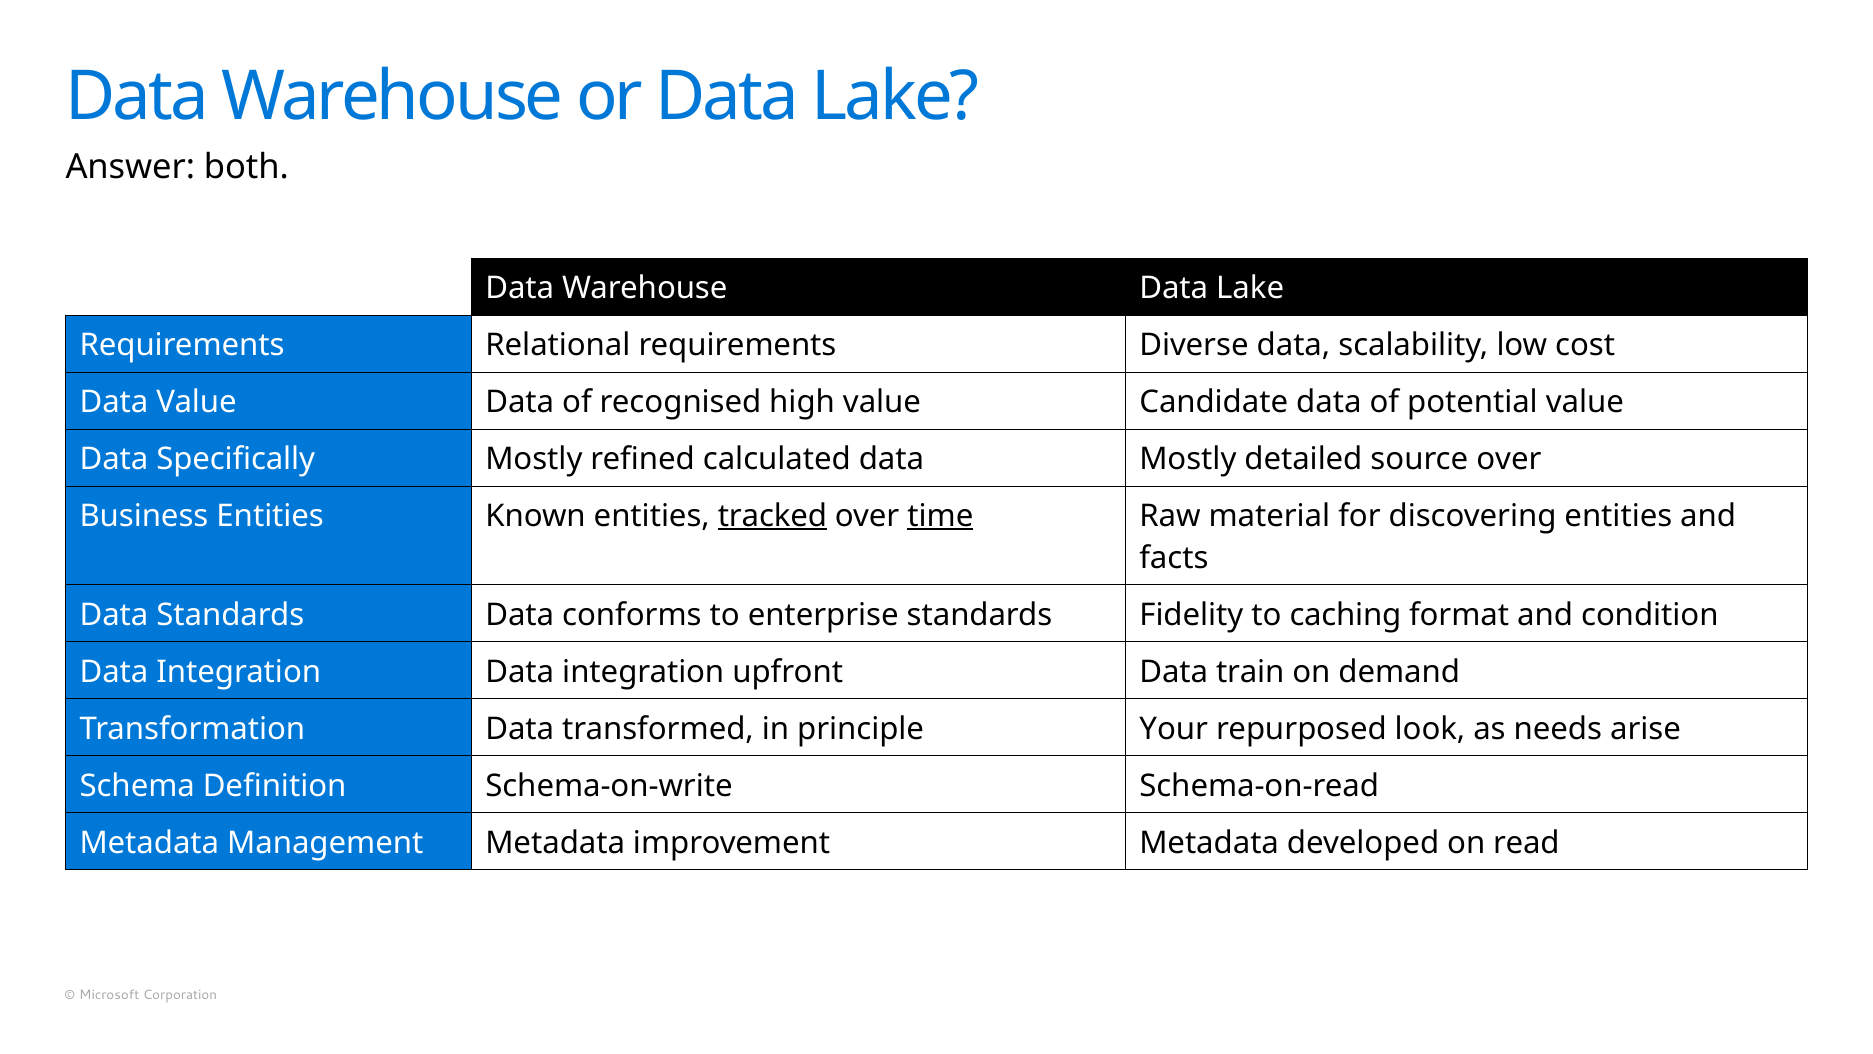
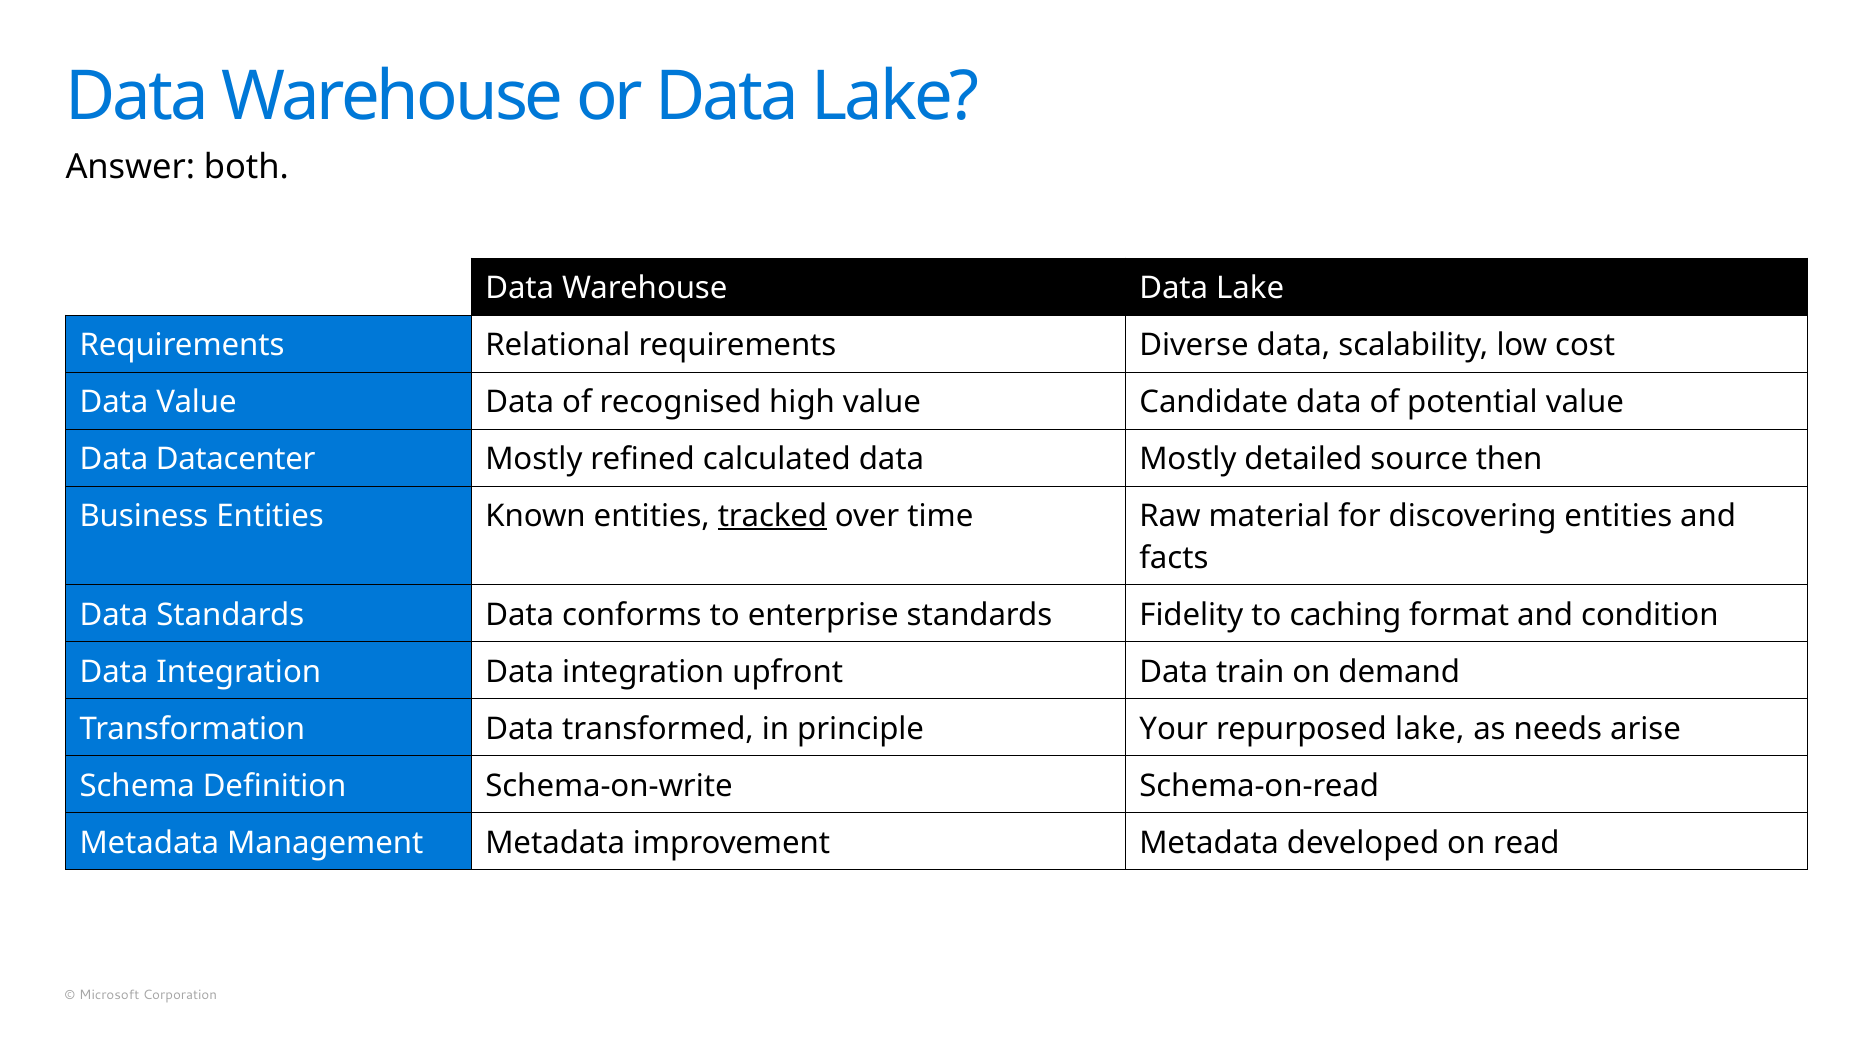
Specifically: Specifically -> Datacenter (236, 459)
source over: over -> then (1509, 459)
time underline: present -> none (940, 516)
repurposed look: look -> lake (1430, 729)
